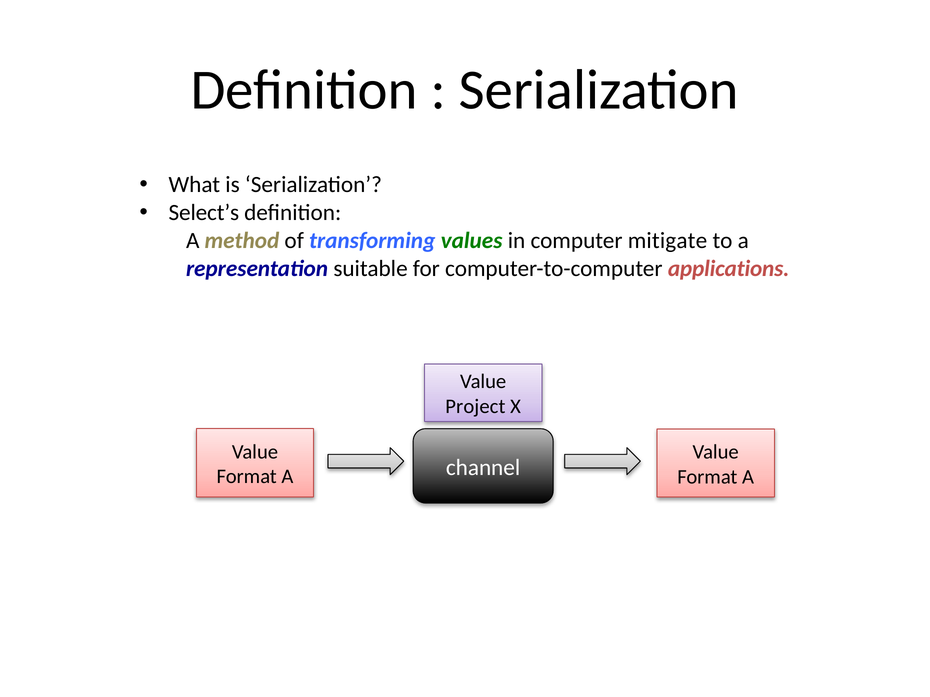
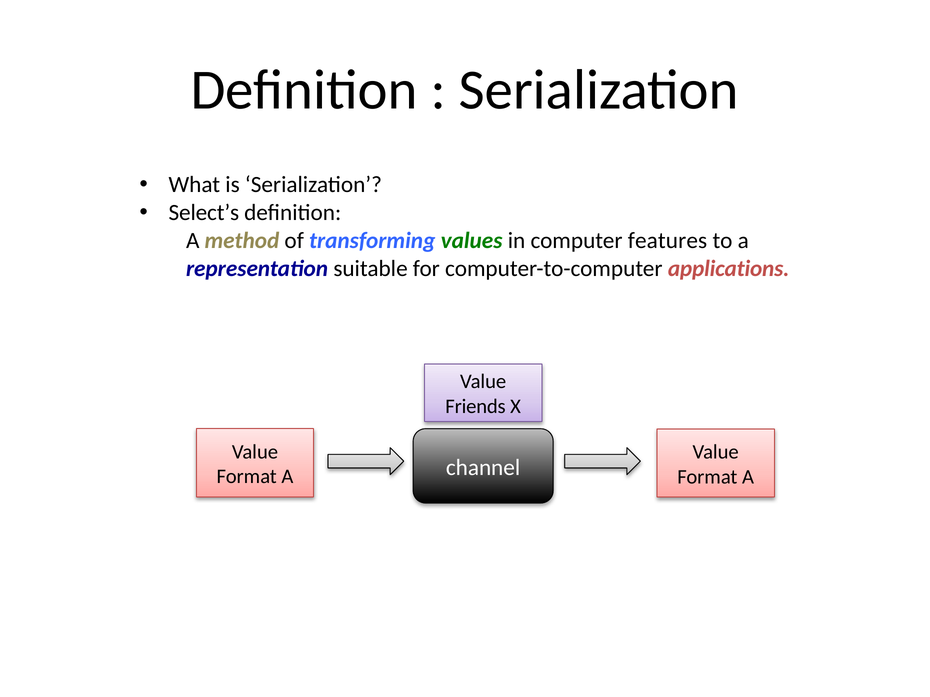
mitigate: mitigate -> features (667, 241)
Project: Project -> Friends (476, 407)
